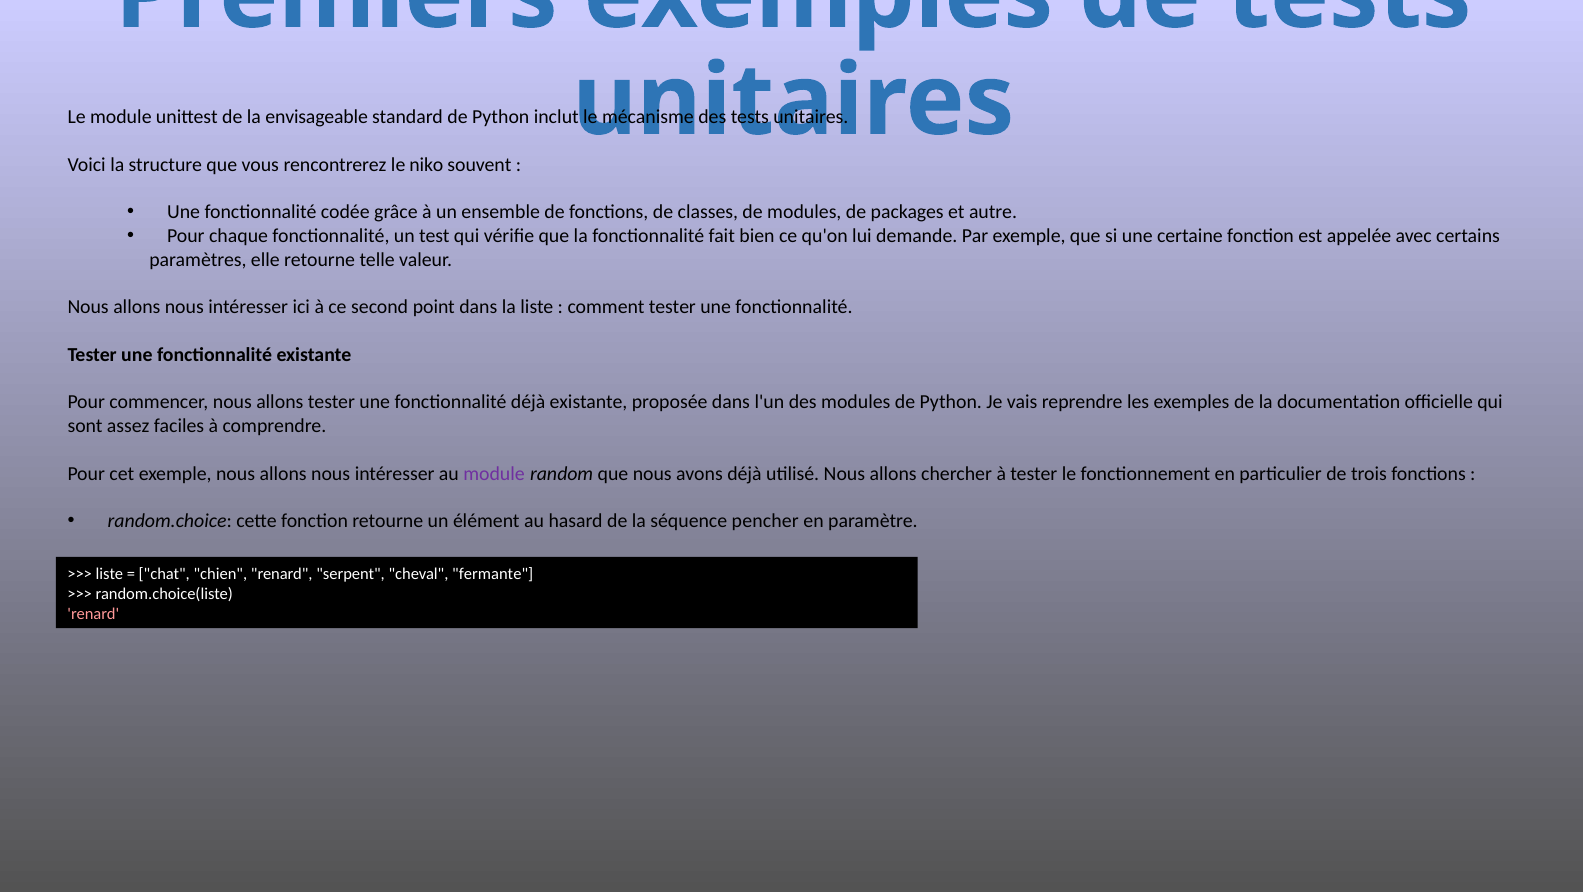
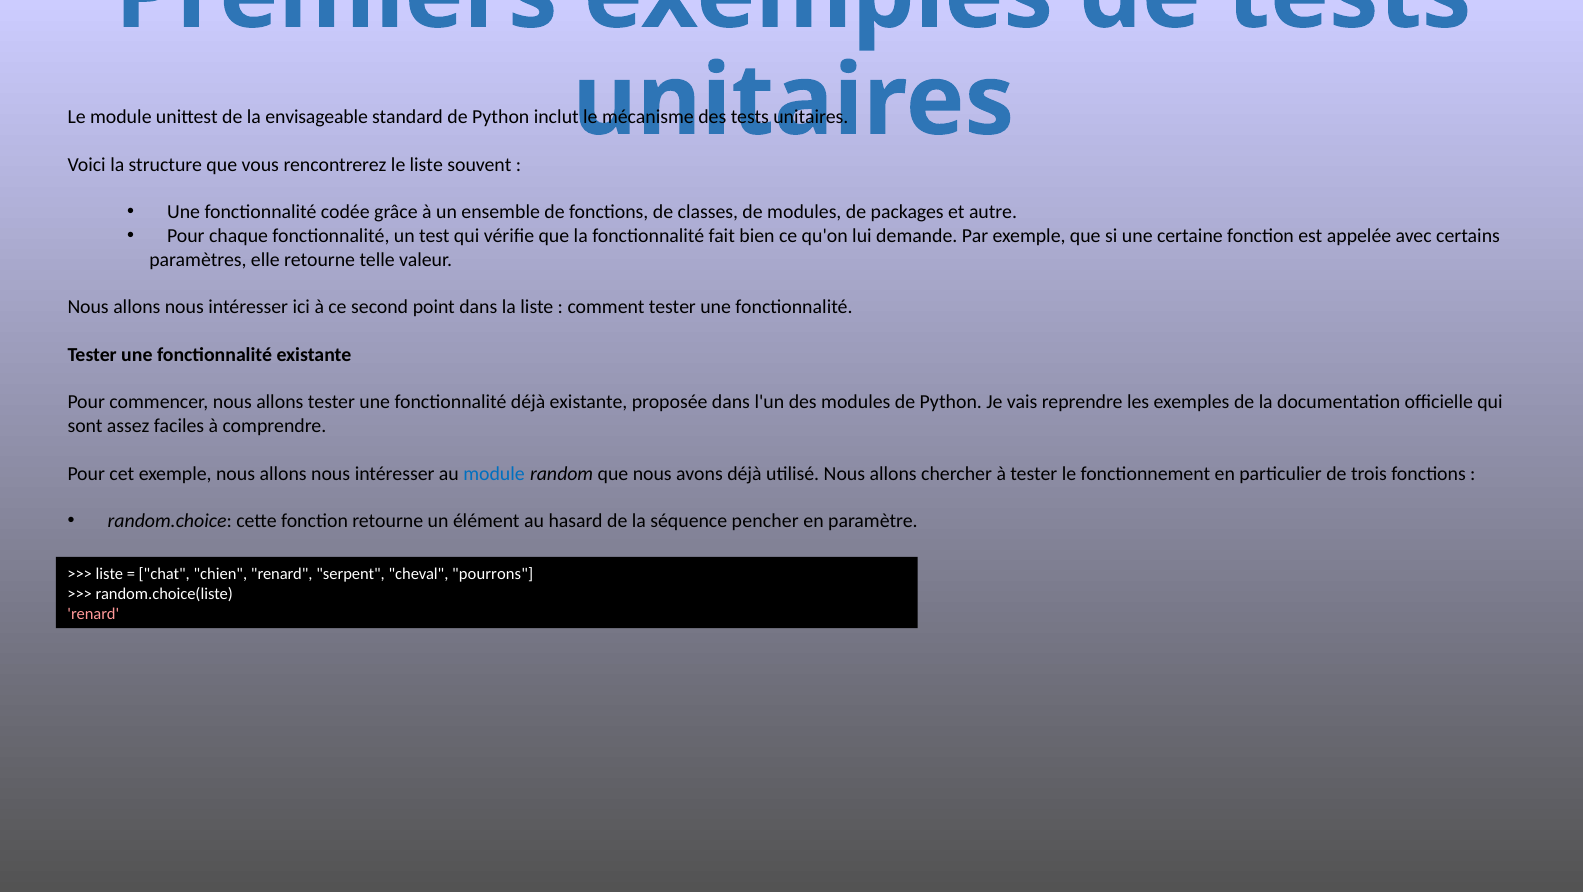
le niko: niko -> liste (426, 165)
module colour: purple -> blue (494, 474)
fermante: fermante -> pourrons (493, 574)
